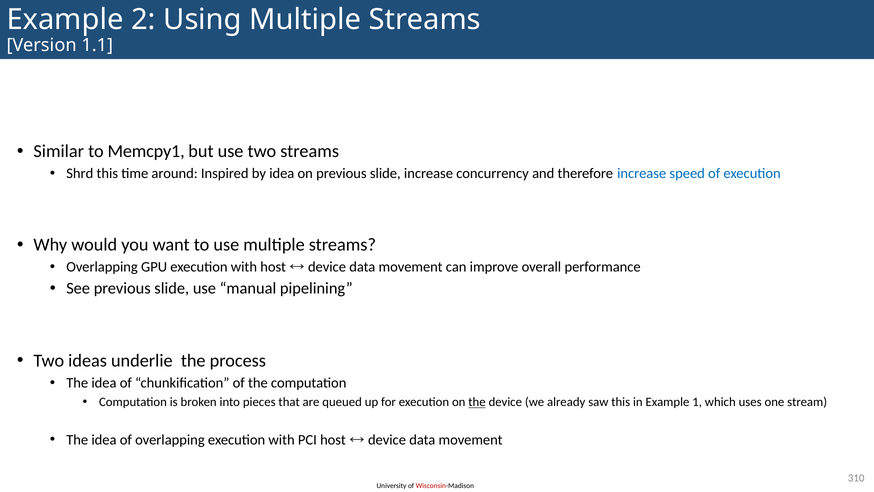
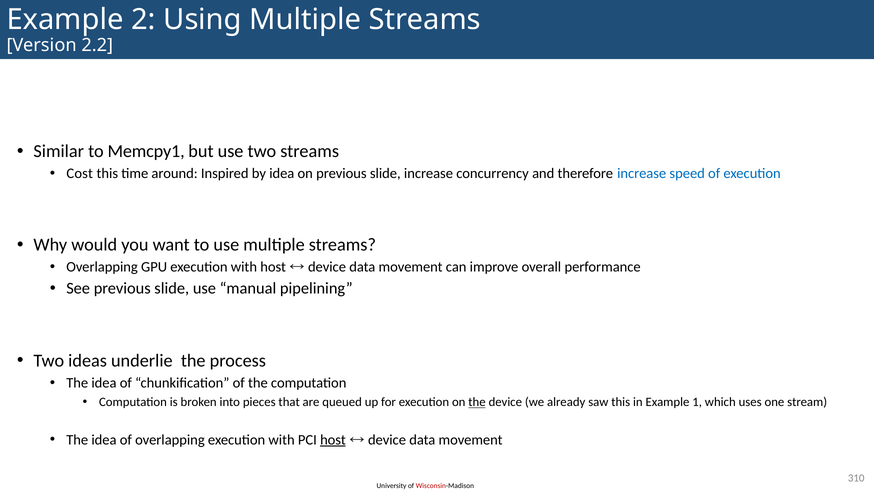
1.1: 1.1 -> 2.2 (97, 45)
Shrd: Shrd -> Cost (80, 173)
host underline: none -> present (333, 439)
